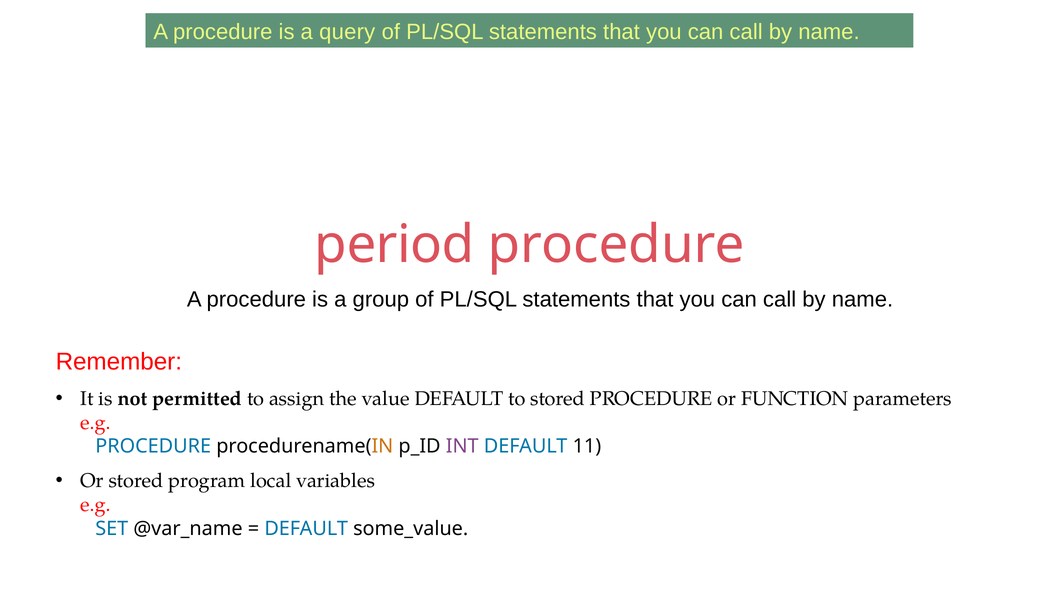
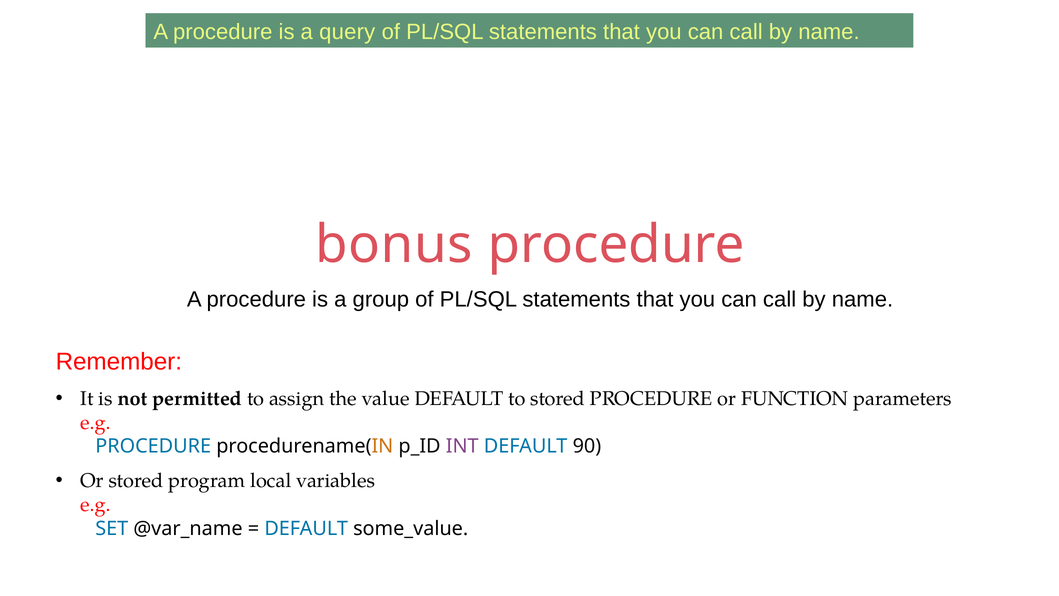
period: period -> bonus (394, 245)
11: 11 -> 90 (587, 446)
